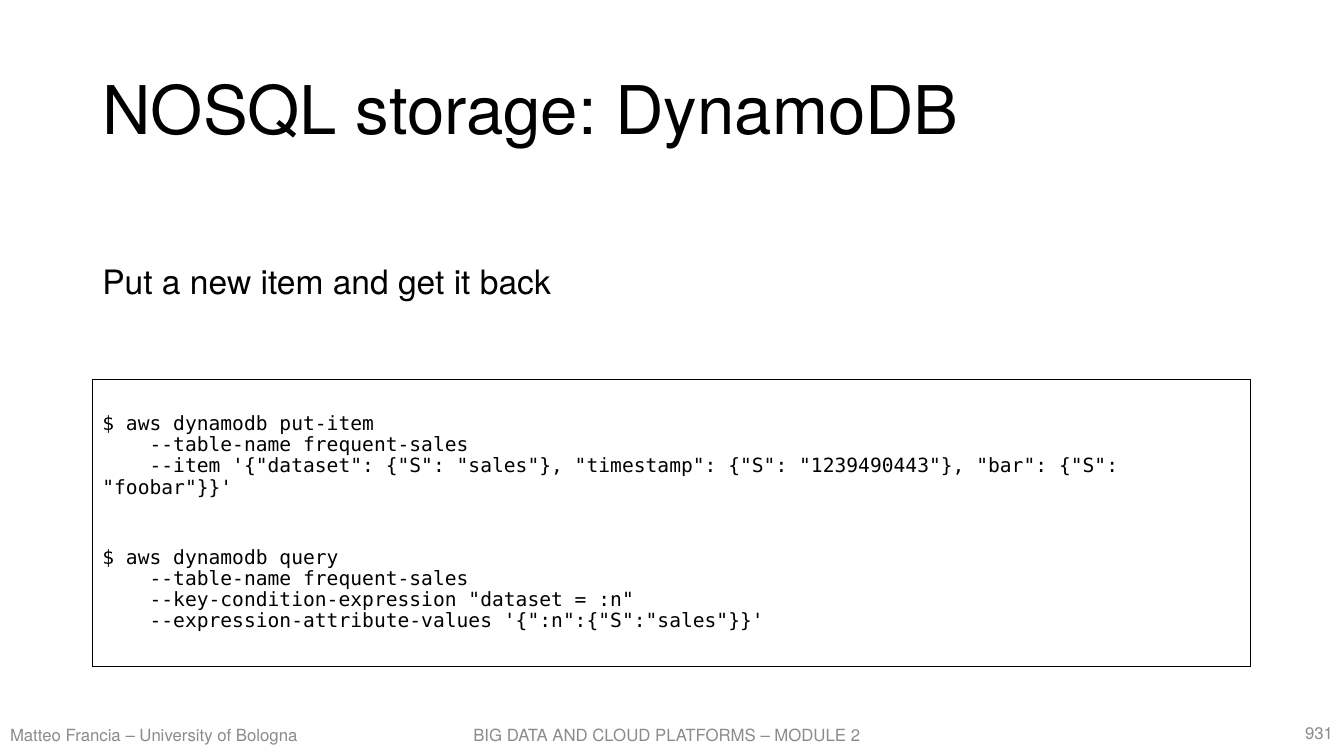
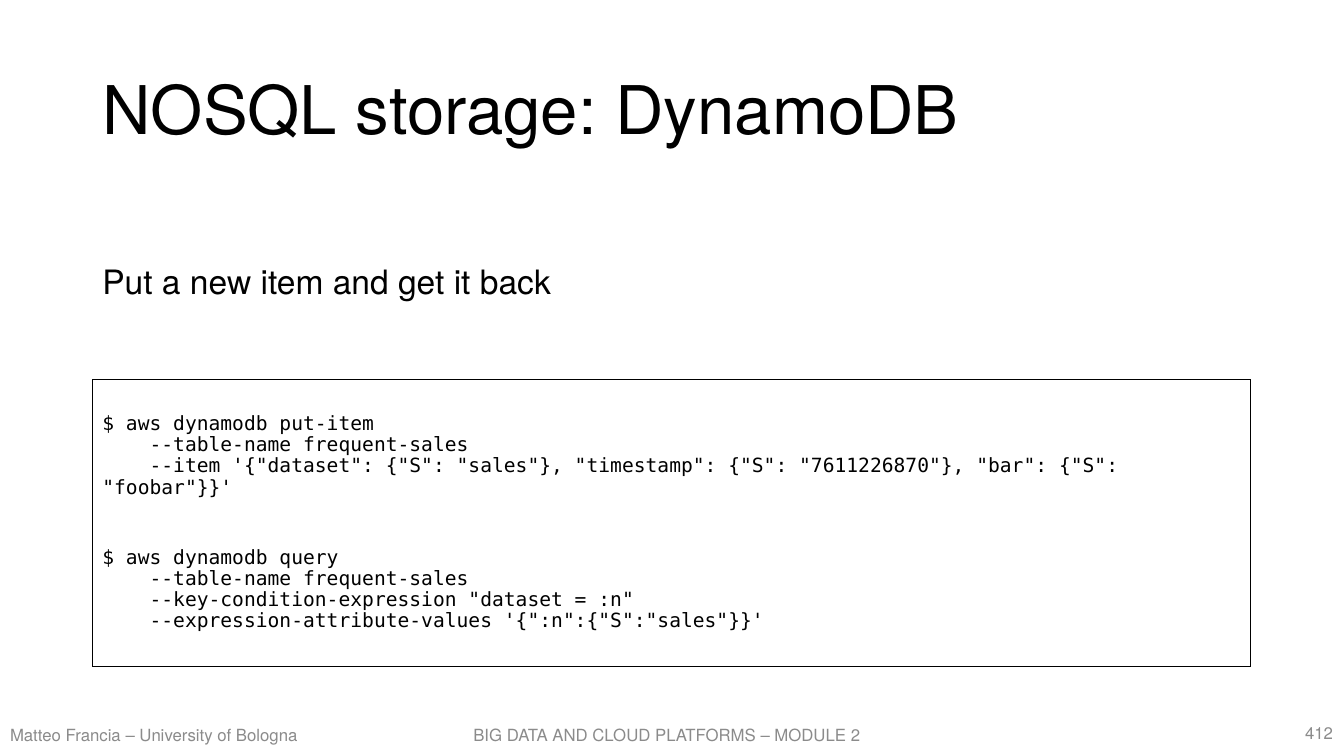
1239490443: 1239490443 -> 7611226870 (882, 467)
931: 931 -> 412 (1319, 735)
